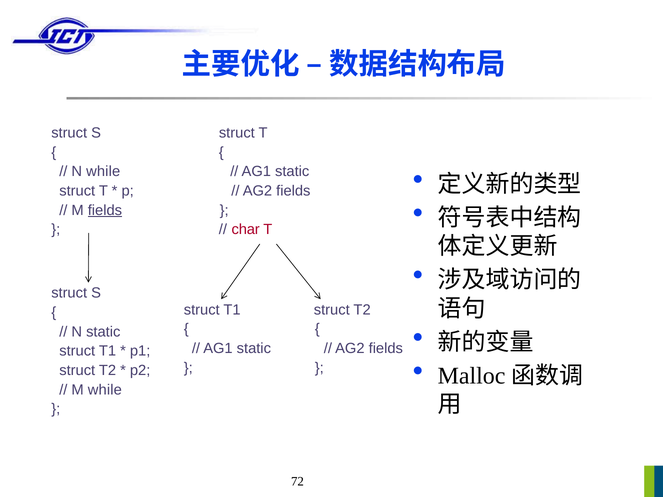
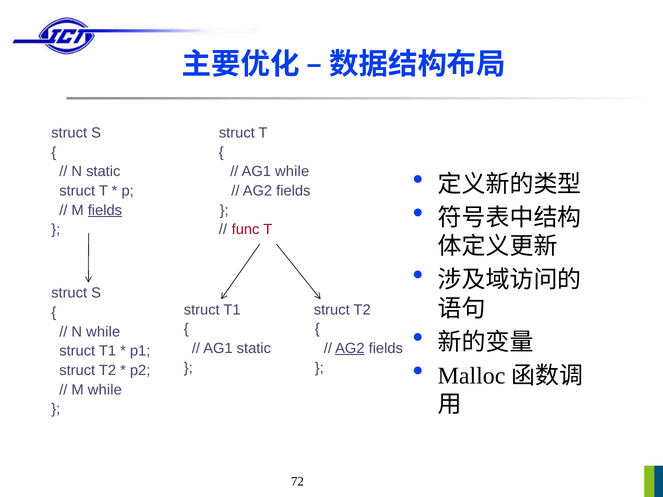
N while: while -> static (103, 172)
static: static -> while (292, 172)
char: char -> func (246, 230)
N static: static -> while (103, 332)
AG2 underline: none -> present (350, 348)
